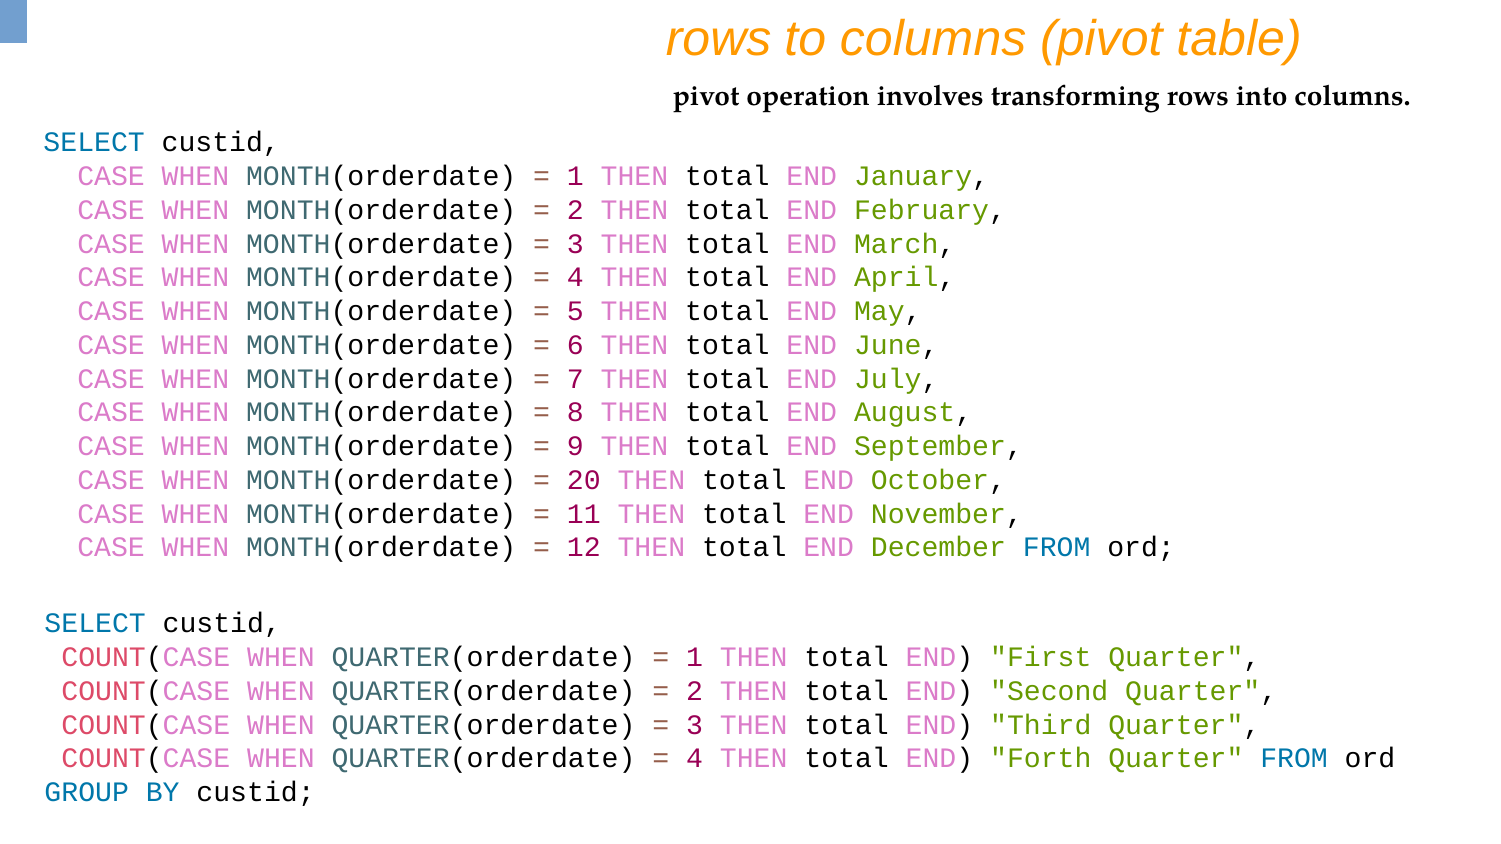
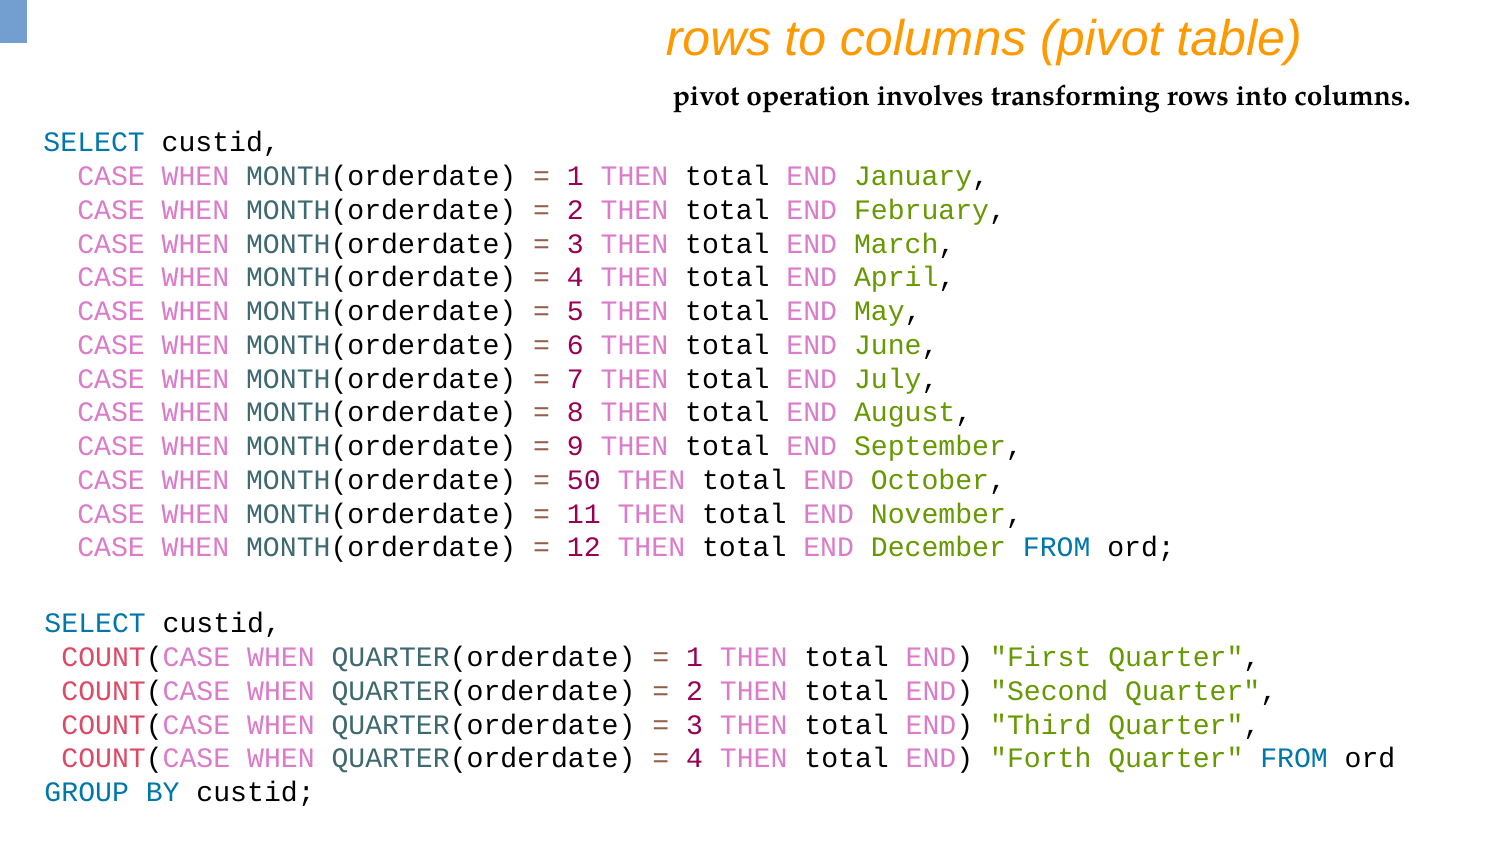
20: 20 -> 50 (584, 480)
